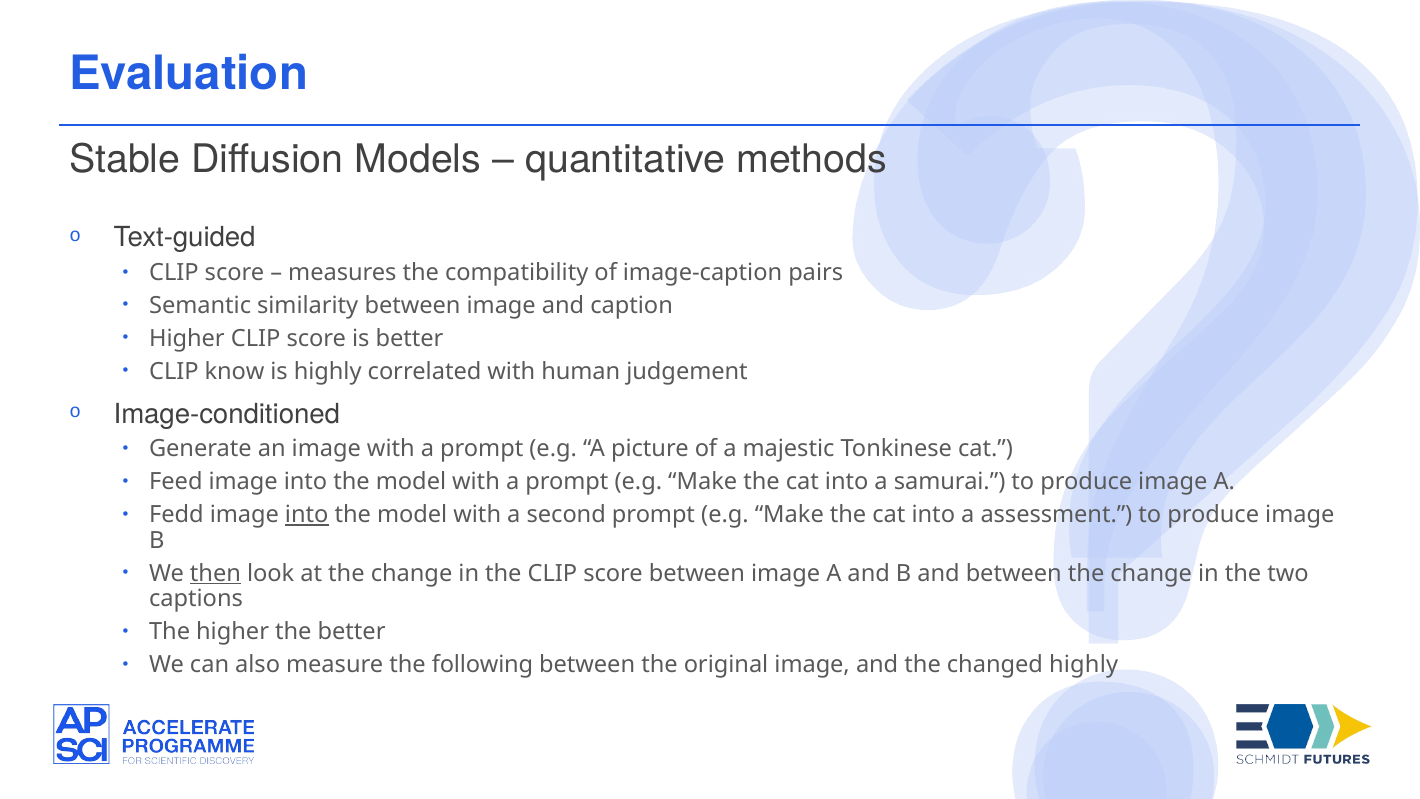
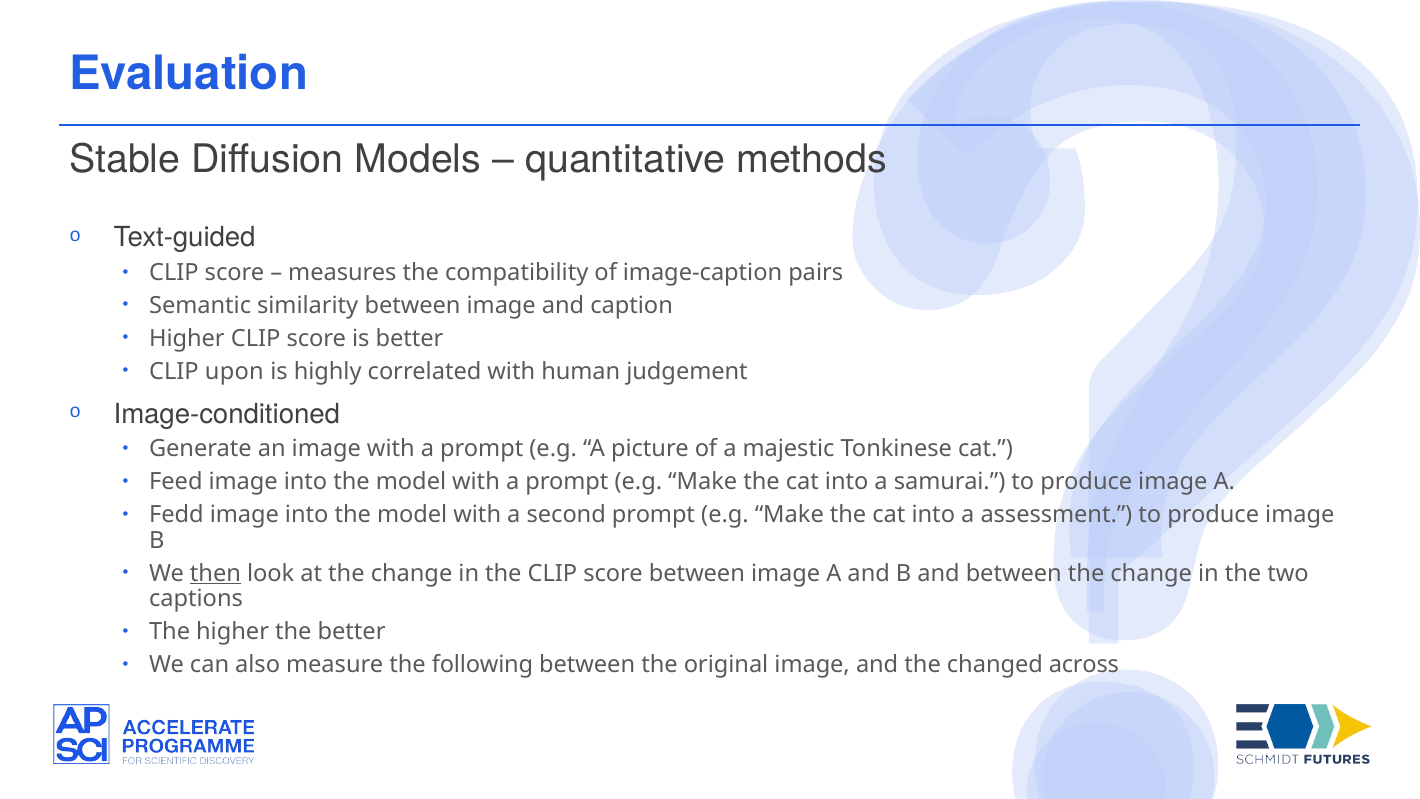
know: know -> upon (234, 371)
into underline: present -> none (307, 515)
changed highly: highly -> across (1084, 664)
